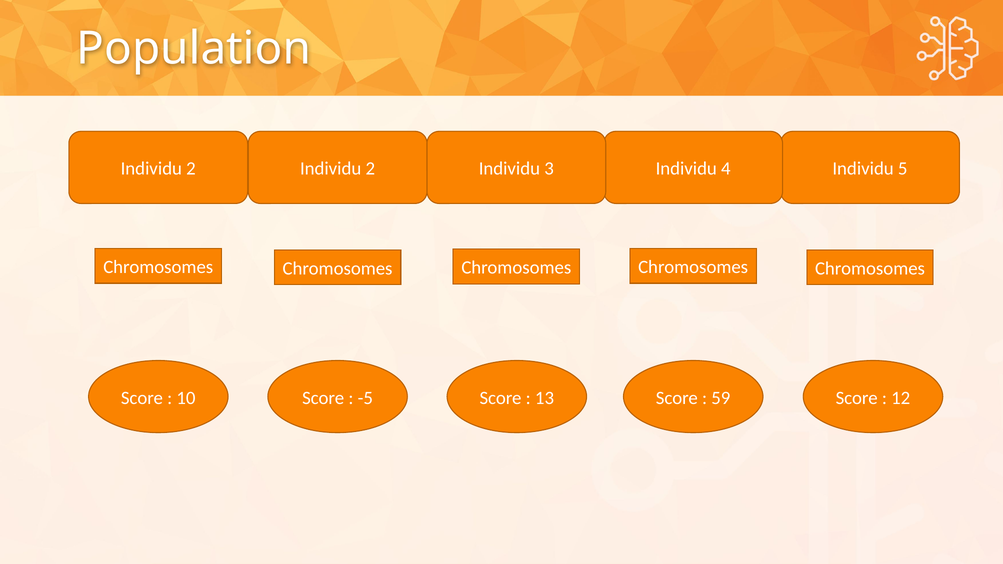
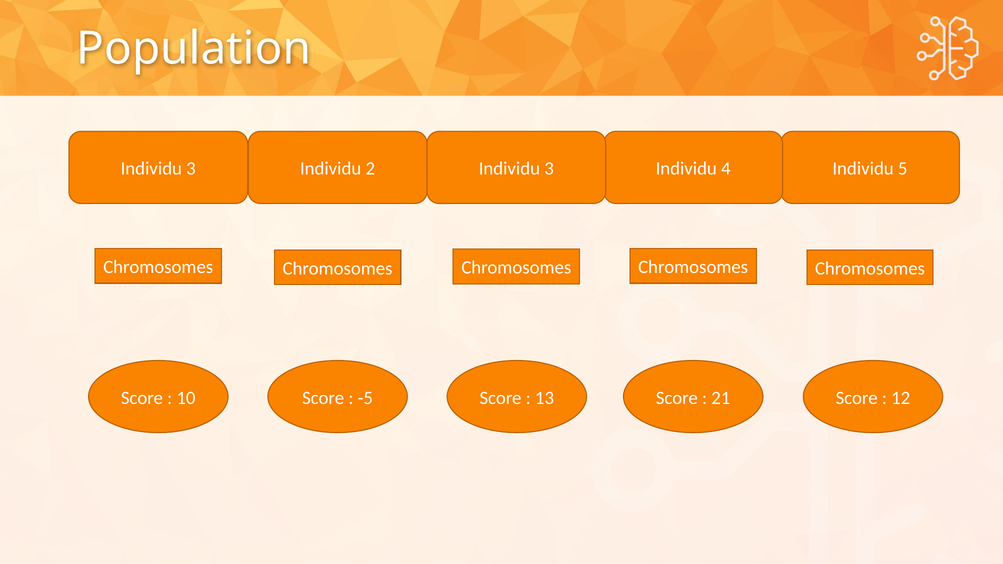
2: 2 -> 3 (191, 169)
59: 59 -> 21 (721, 398)
